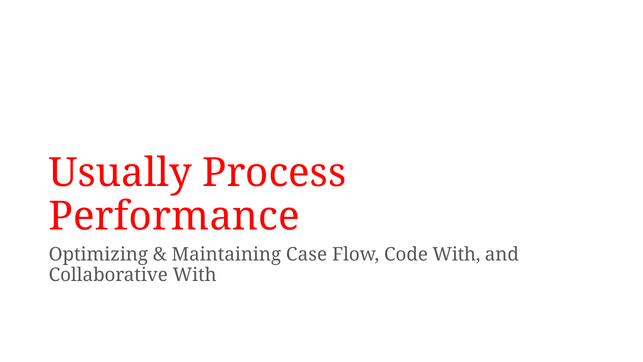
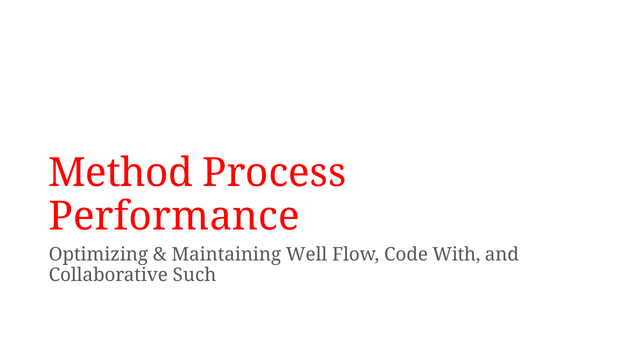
Usually: Usually -> Method (120, 173)
Case: Case -> Well (307, 254)
Collaborative With: With -> Such (195, 275)
